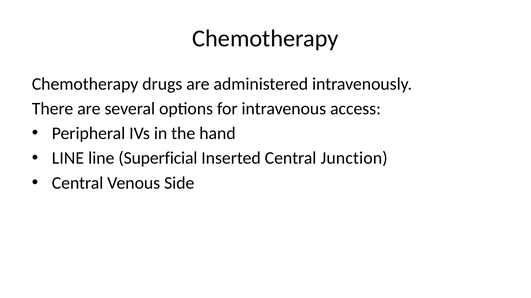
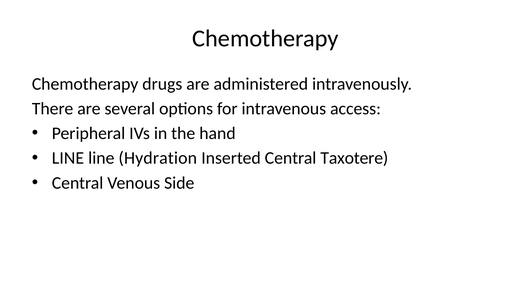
Superficial: Superficial -> Hydration (158, 159)
Junction: Junction -> Taxotere (354, 159)
